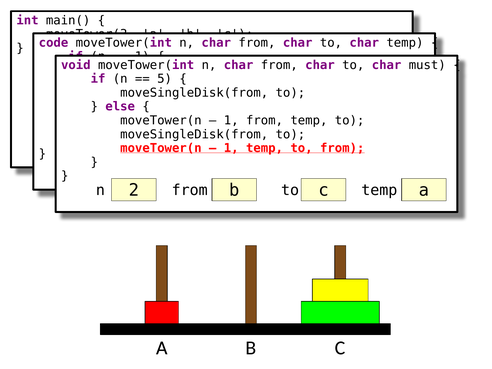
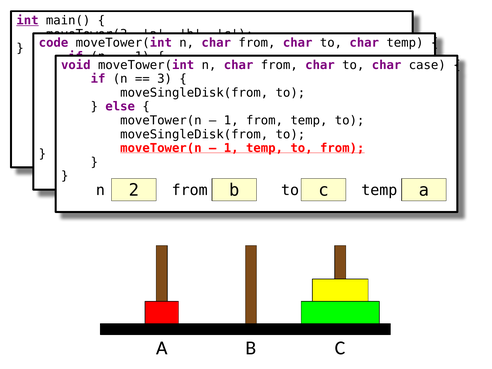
int underline: none -> present (27, 20)
must: must -> case (427, 65)
5: 5 -> 3 (165, 79)
